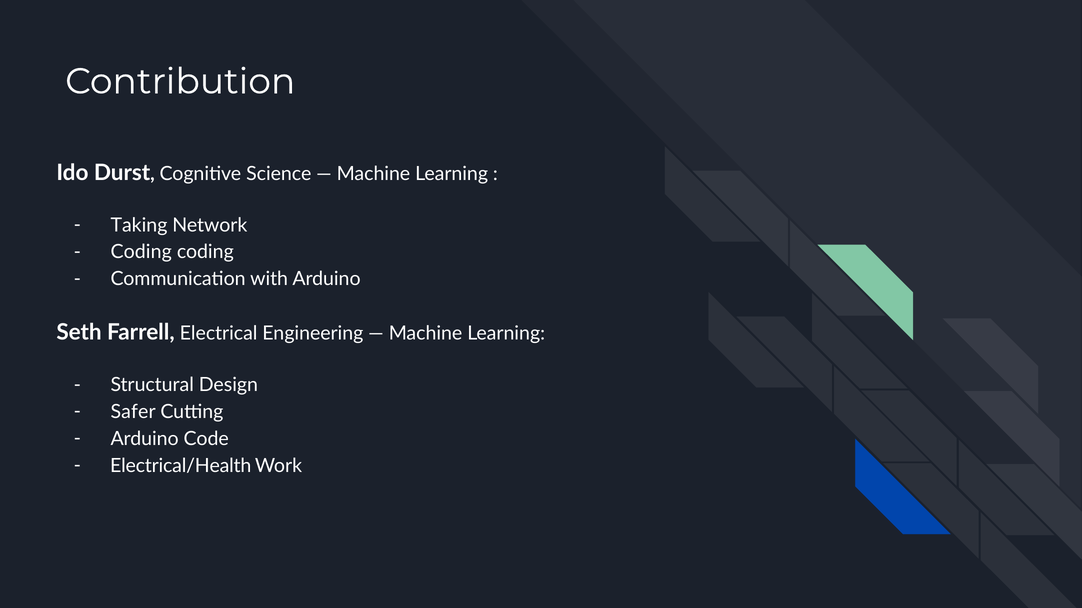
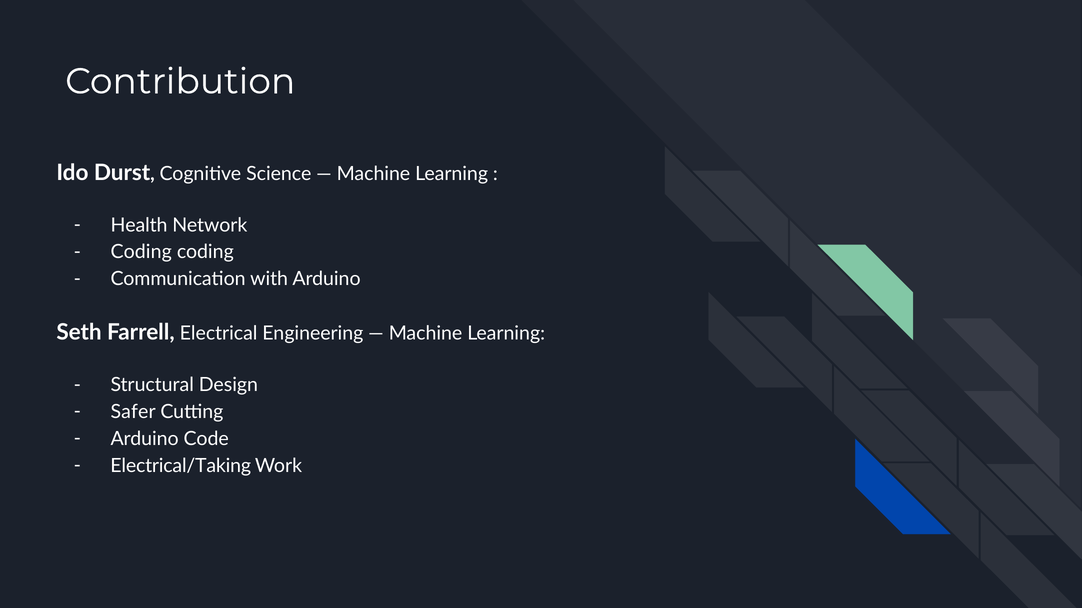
Taking: Taking -> Health (139, 225)
Electrical/Health: Electrical/Health -> Electrical/Taking (181, 466)
